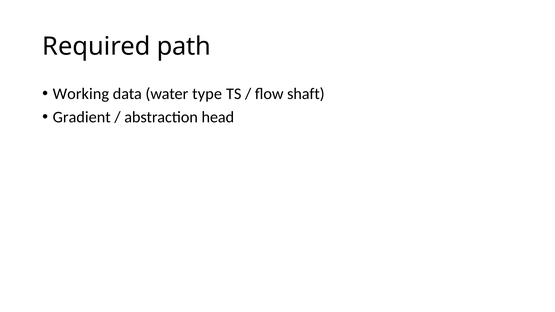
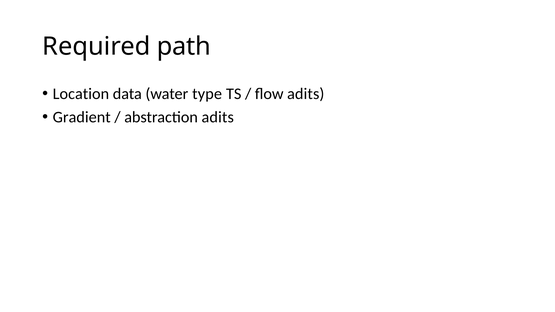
Working: Working -> Location (81, 94)
flow shaft: shaft -> adits (306, 94)
abstraction head: head -> adits (218, 117)
